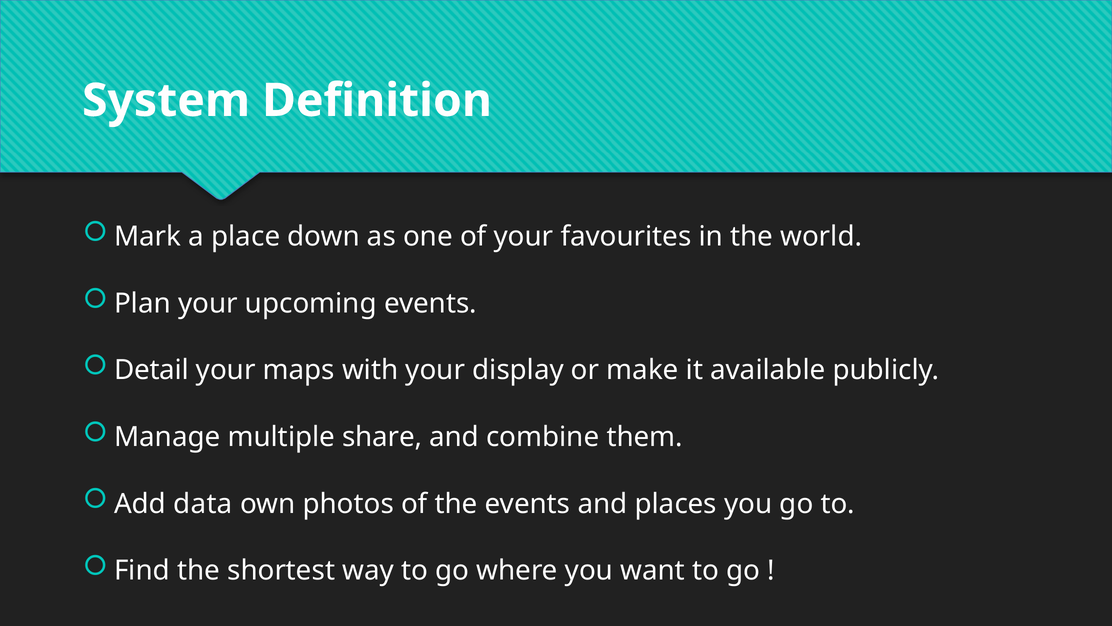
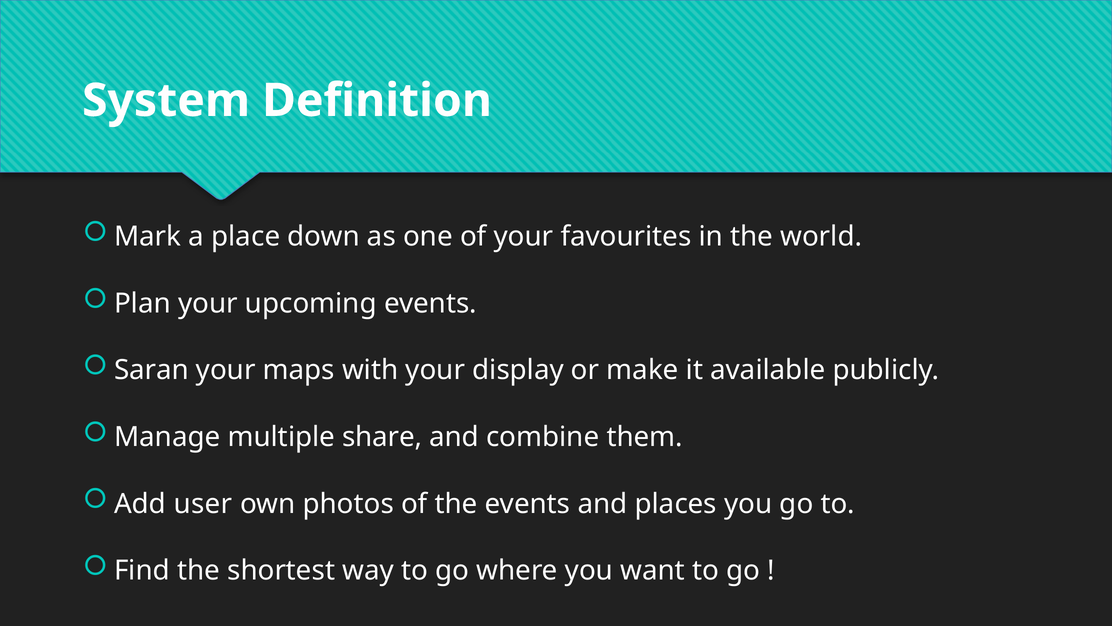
Detail: Detail -> Saran (151, 370)
data: data -> user (203, 503)
